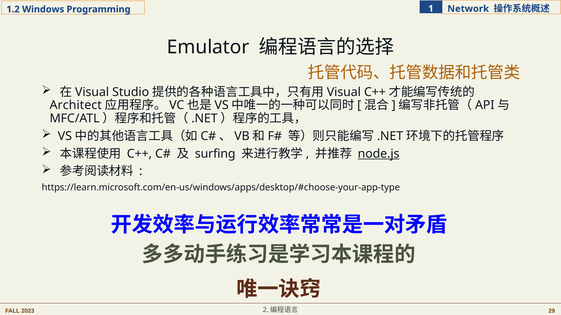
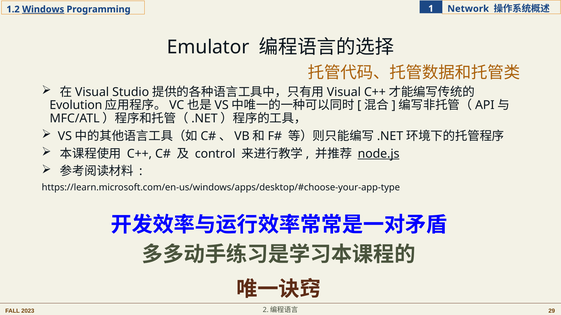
Windows underline: none -> present (43, 9)
Architect: Architect -> Evolution (76, 105)
surfing: surfing -> control (215, 154)
